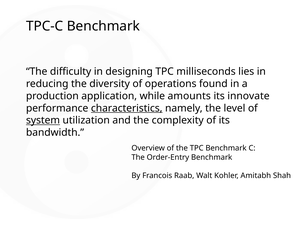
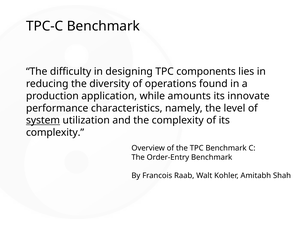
milliseconds: milliseconds -> components (206, 72)
characteristics underline: present -> none (127, 108)
bandwidth: bandwidth -> complexity (55, 133)
